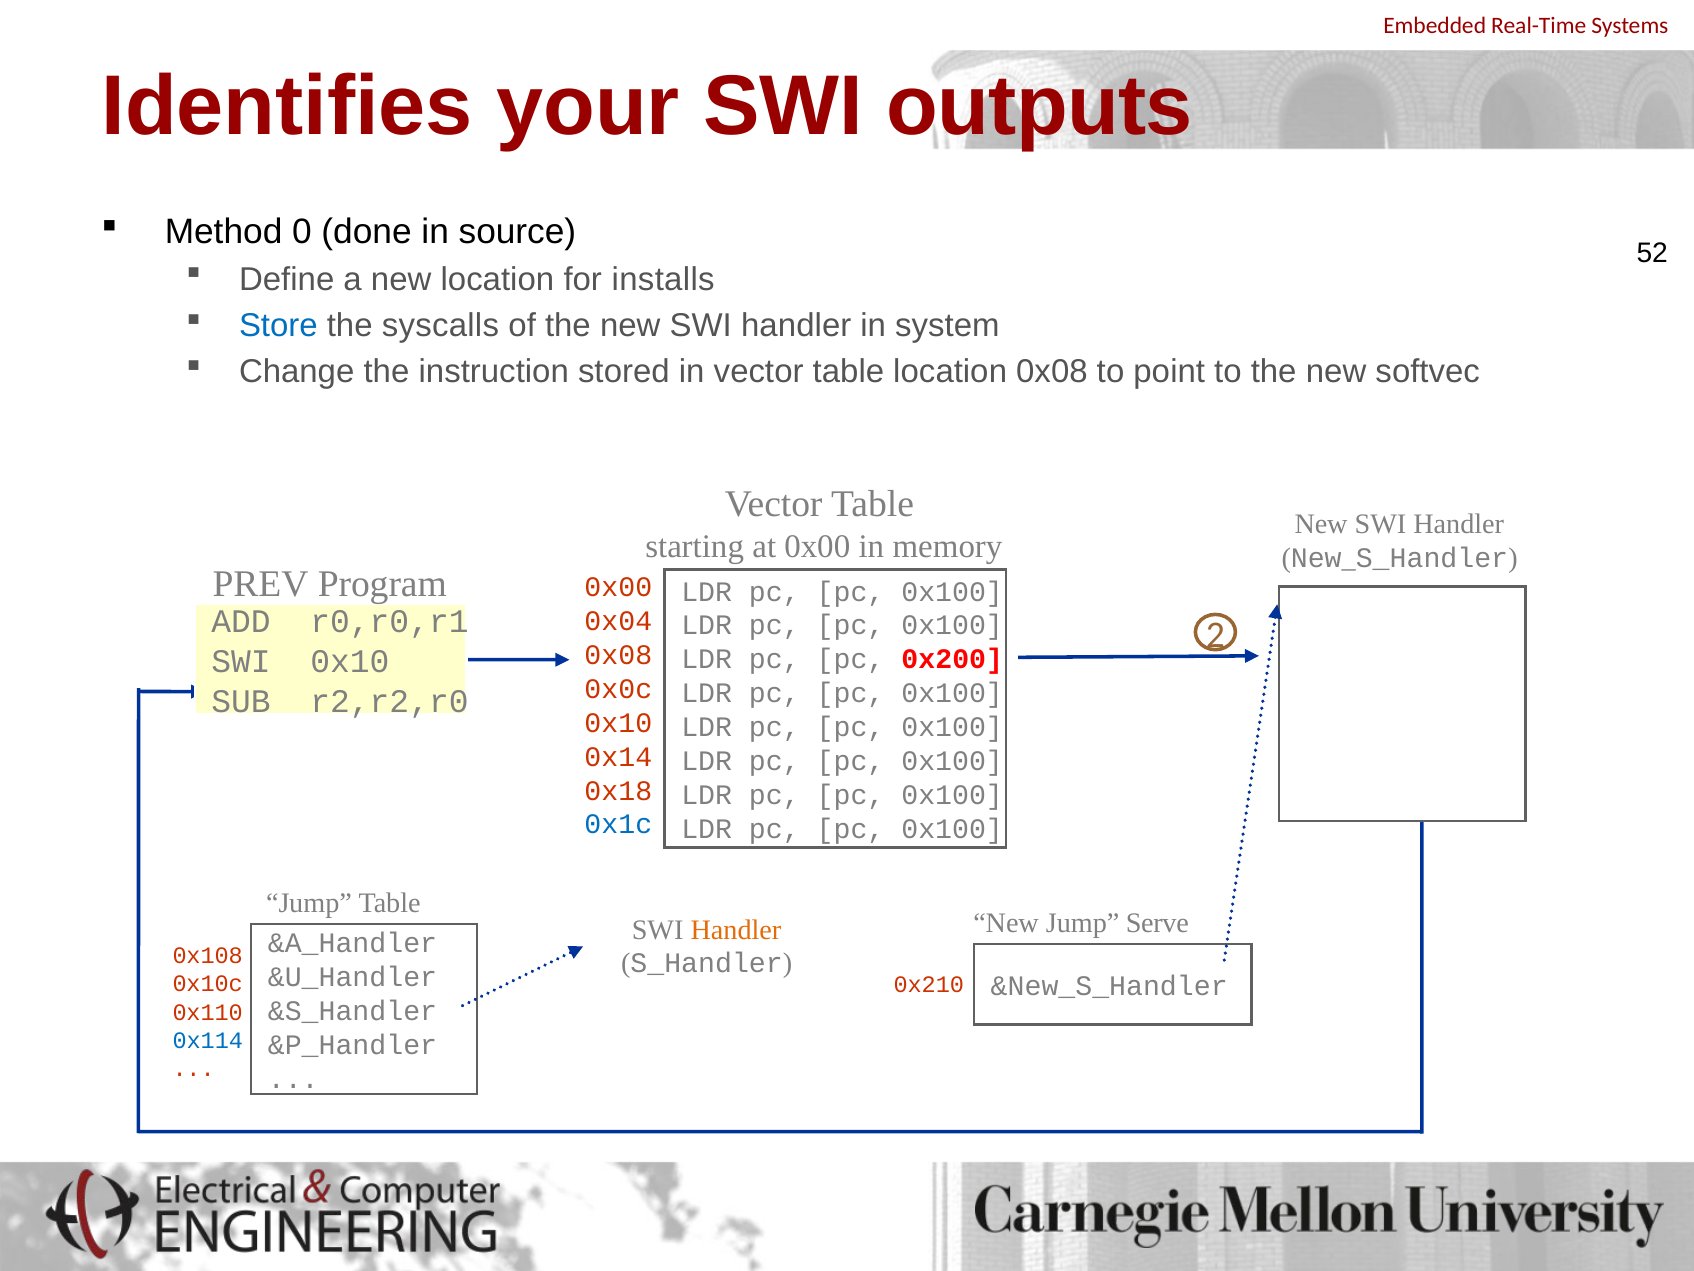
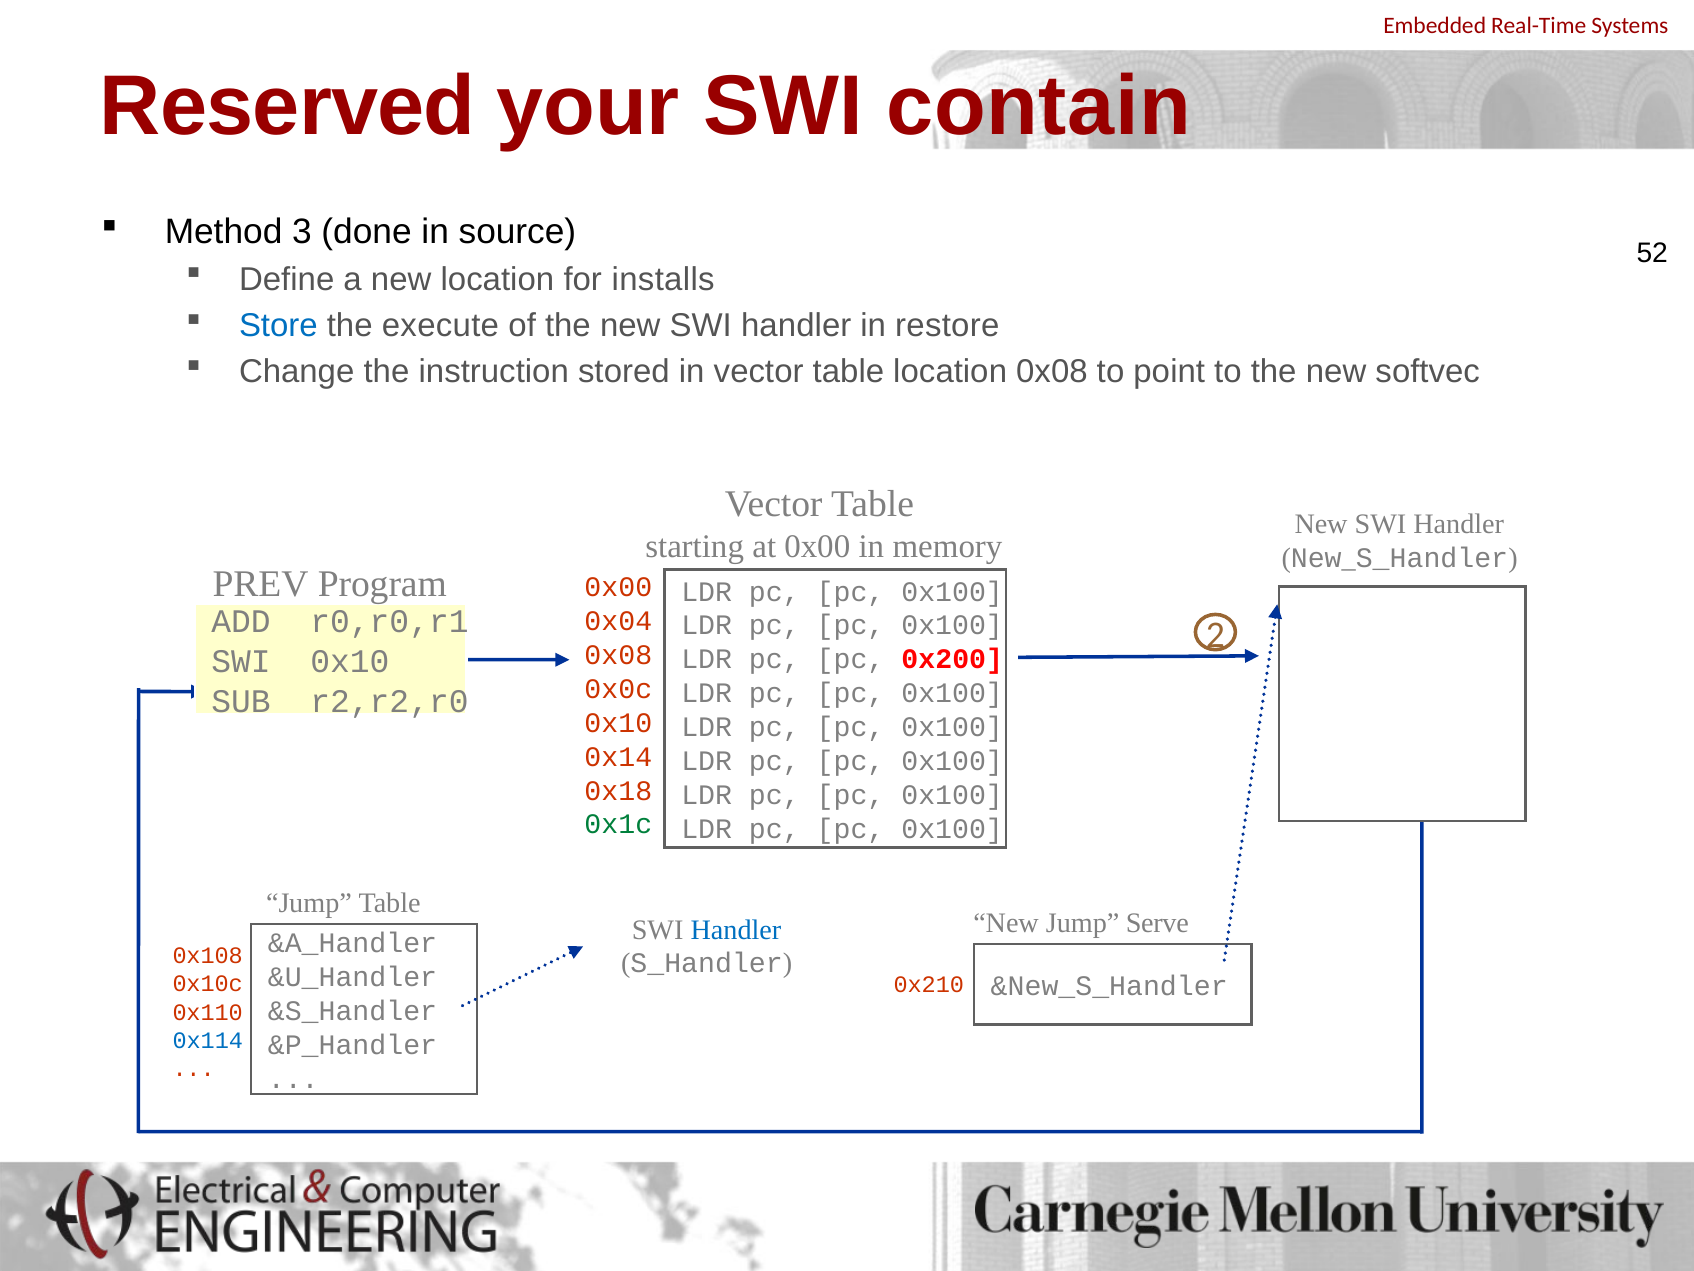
Identifies: Identifies -> Reserved (288, 106)
outputs: outputs -> contain (1039, 106)
0: 0 -> 3 (302, 232)
syscalls: syscalls -> execute (440, 326)
system: system -> restore (947, 326)
0x1c colour: blue -> green (618, 824)
Handler colour: orange -> blue (736, 929)
